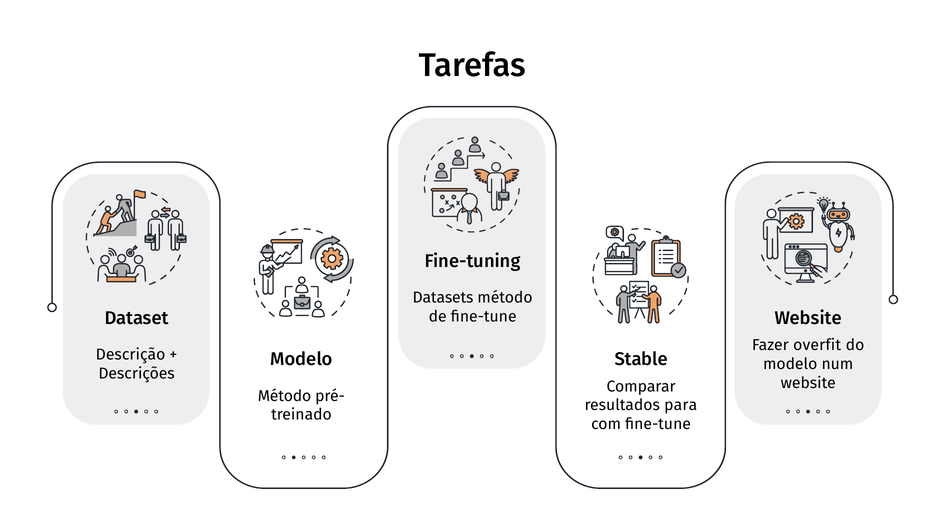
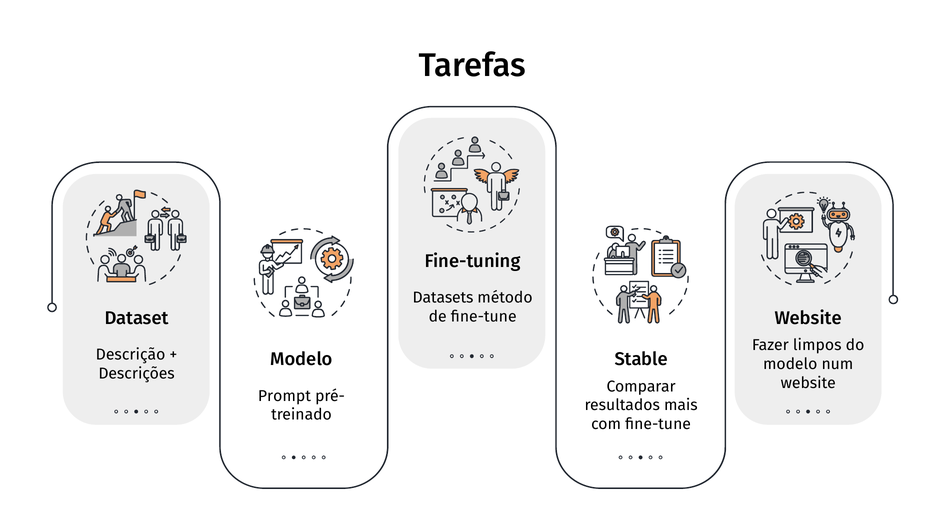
overfit: overfit -> limpos (817, 346)
Método: Método -> Prompt (284, 396)
para: para -> mais (681, 406)
